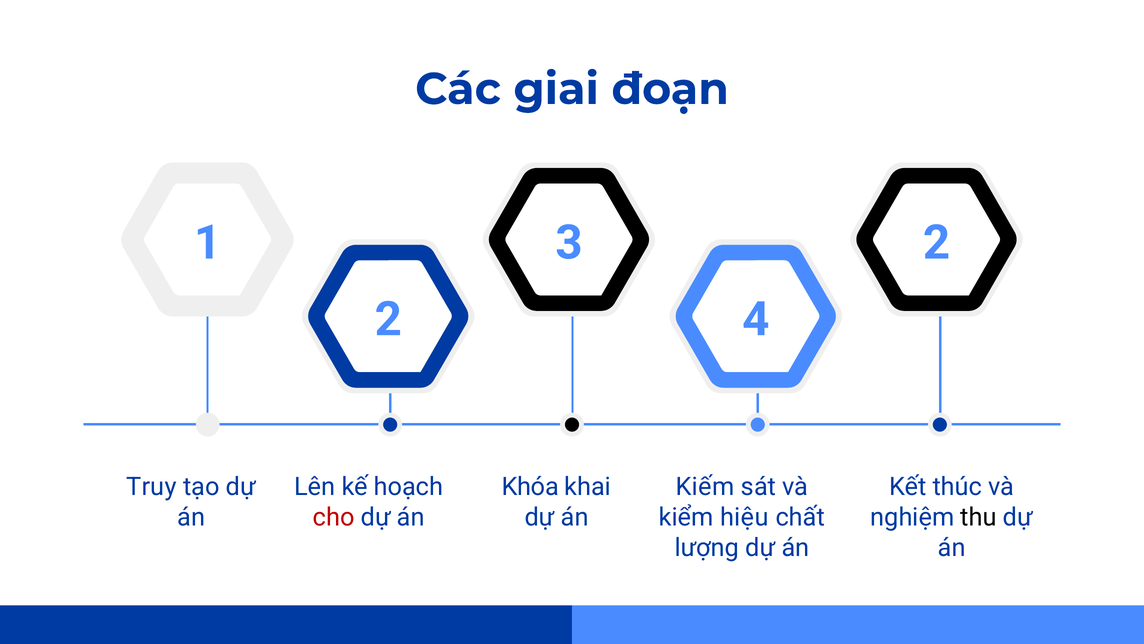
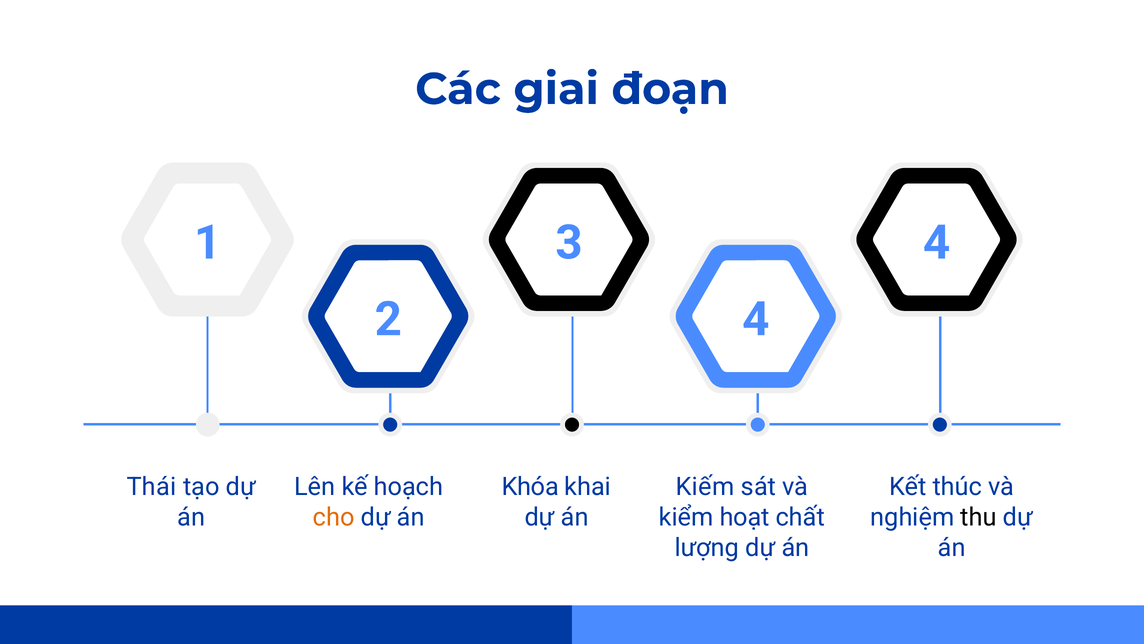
1 2: 2 -> 4 (937, 243)
Truy: Truy -> Thái (151, 486)
cho colour: red -> orange (334, 517)
hiệu: hiệu -> hoạt (745, 517)
